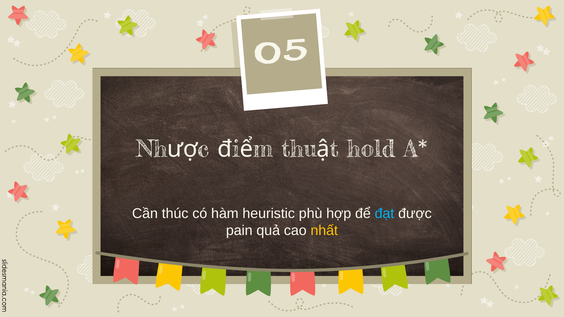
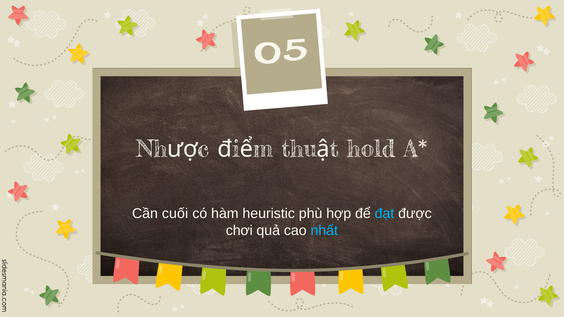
thúc: thúc -> cuối (175, 214)
pain: pain -> chơi (239, 231)
nhất colour: yellow -> light blue (324, 231)
